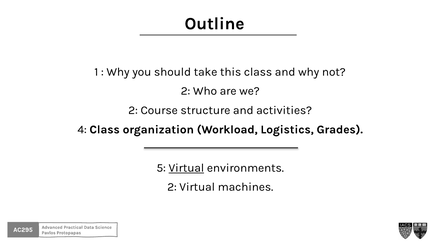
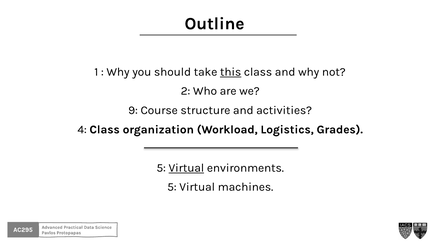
this underline: none -> present (231, 72)
2: 2 -> 9 (133, 110)
2: 2 -> 5 (172, 187)
